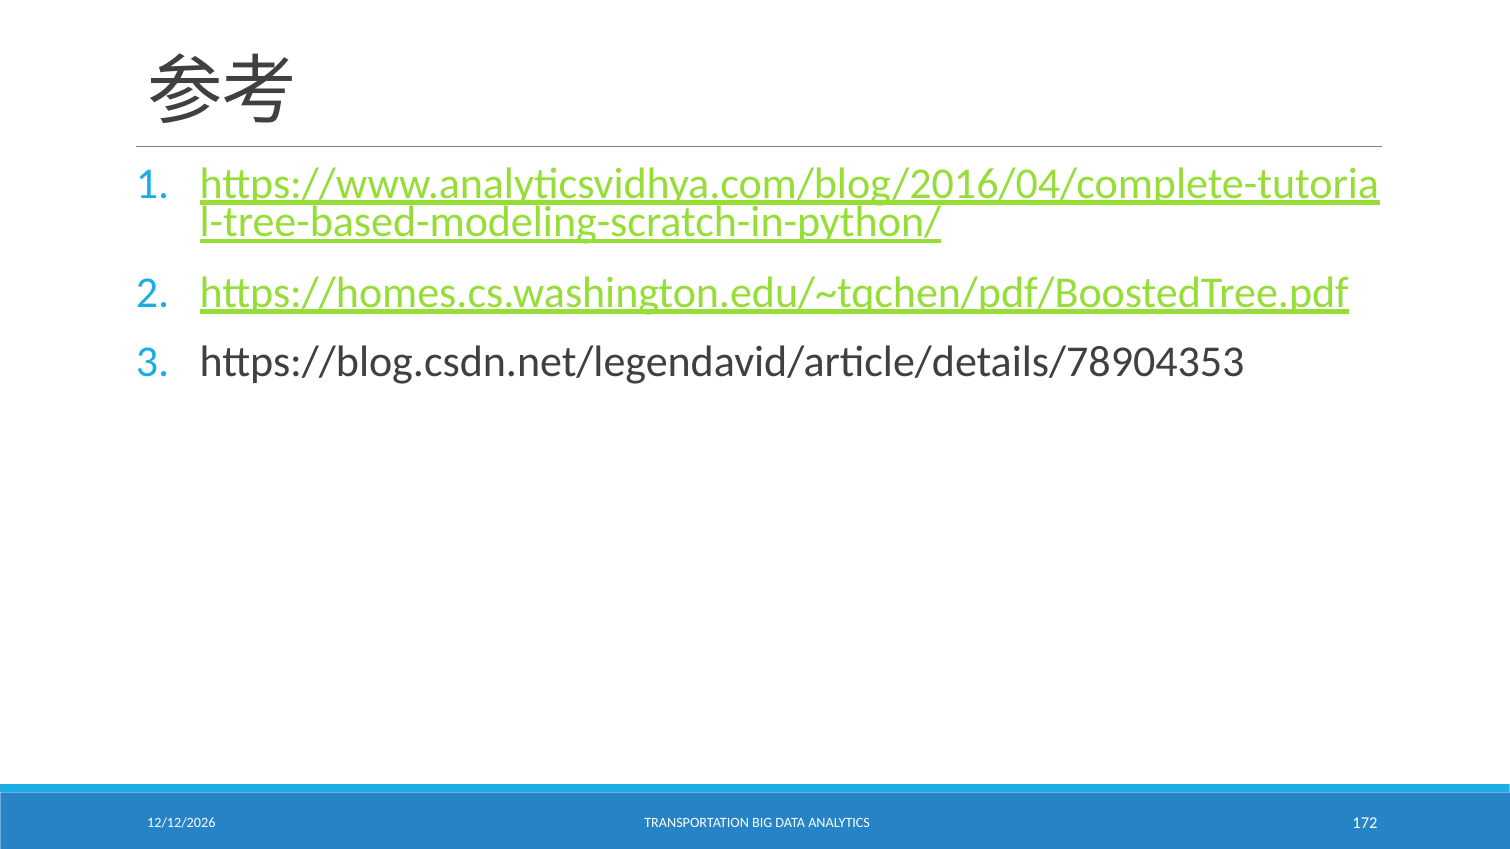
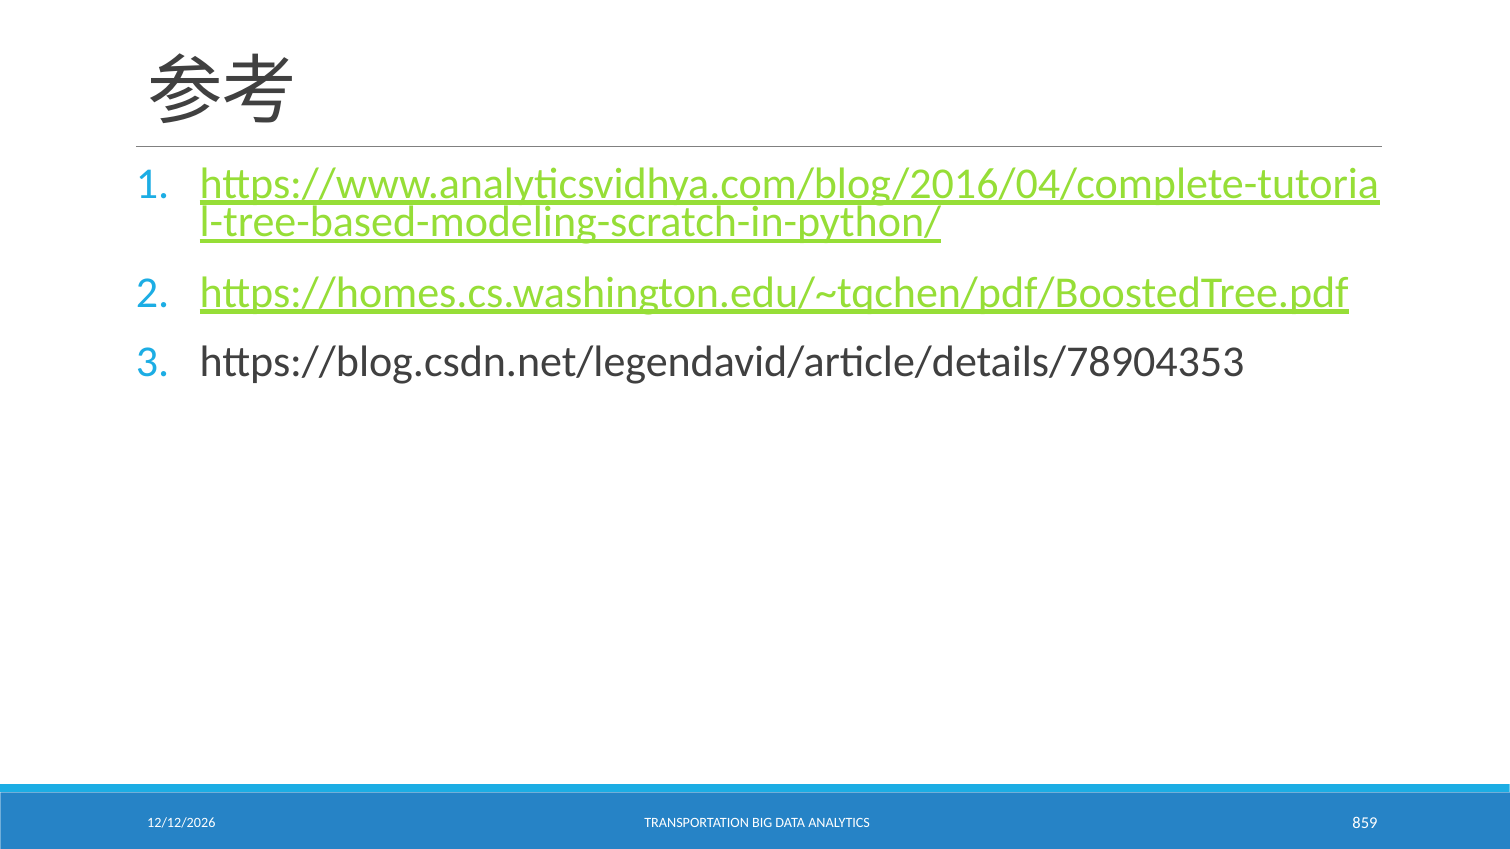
172: 172 -> 859 (1365, 824)
